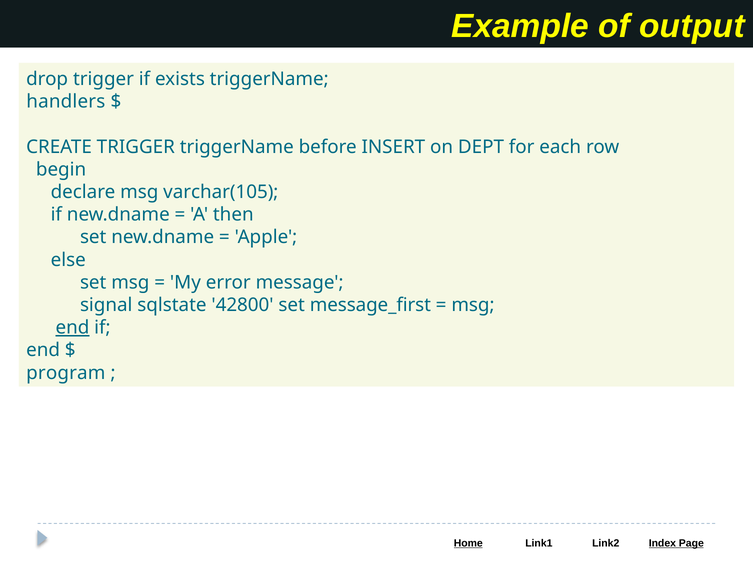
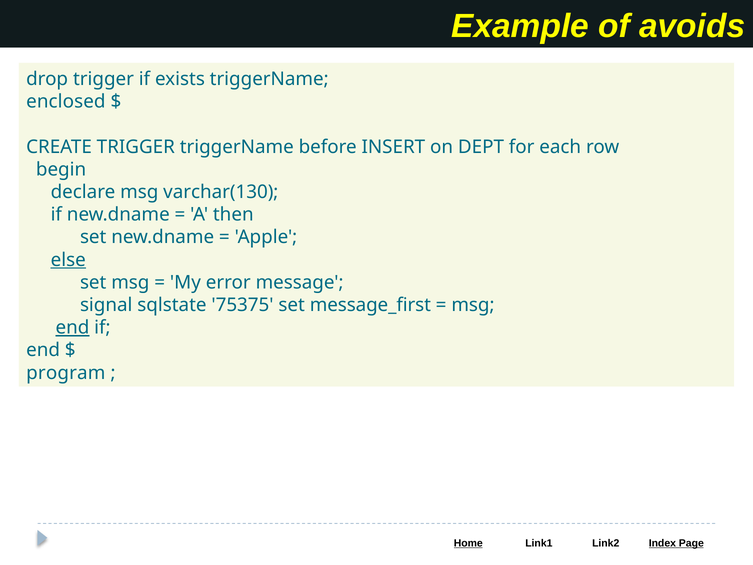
output: output -> avoids (692, 26)
handlers: handlers -> enclosed (66, 102)
varchar(105: varchar(105 -> varchar(130 (221, 192)
else underline: none -> present (68, 260)
42800: 42800 -> 75375 (243, 305)
